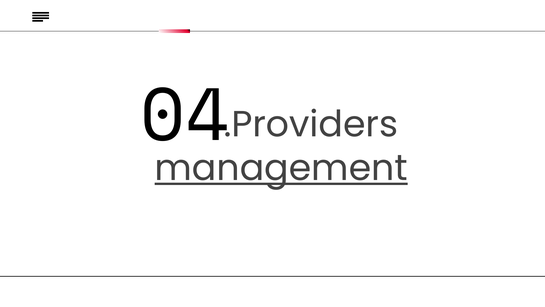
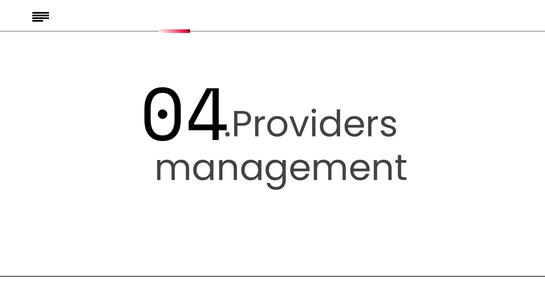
management underline: present -> none (281, 168)
